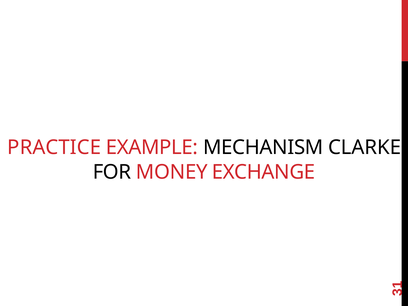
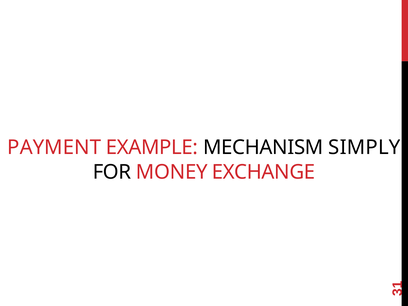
PRACTICE: PRACTICE -> PAYMENT (54, 148)
CLARKE: CLARKE -> SIMPLY (364, 148)
